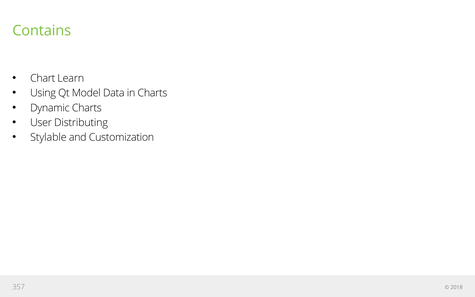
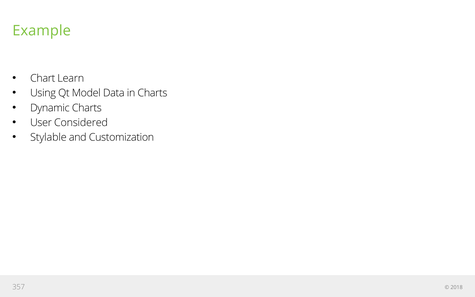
Contains: Contains -> Example (42, 31)
Distributing: Distributing -> Considered (81, 123)
